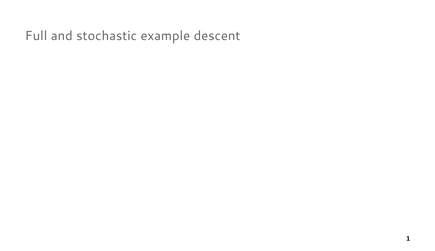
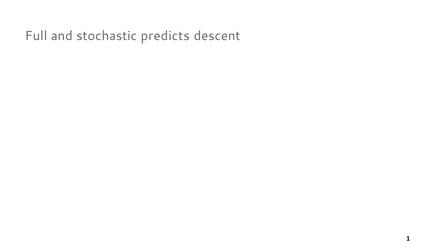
example: example -> predicts (165, 36)
